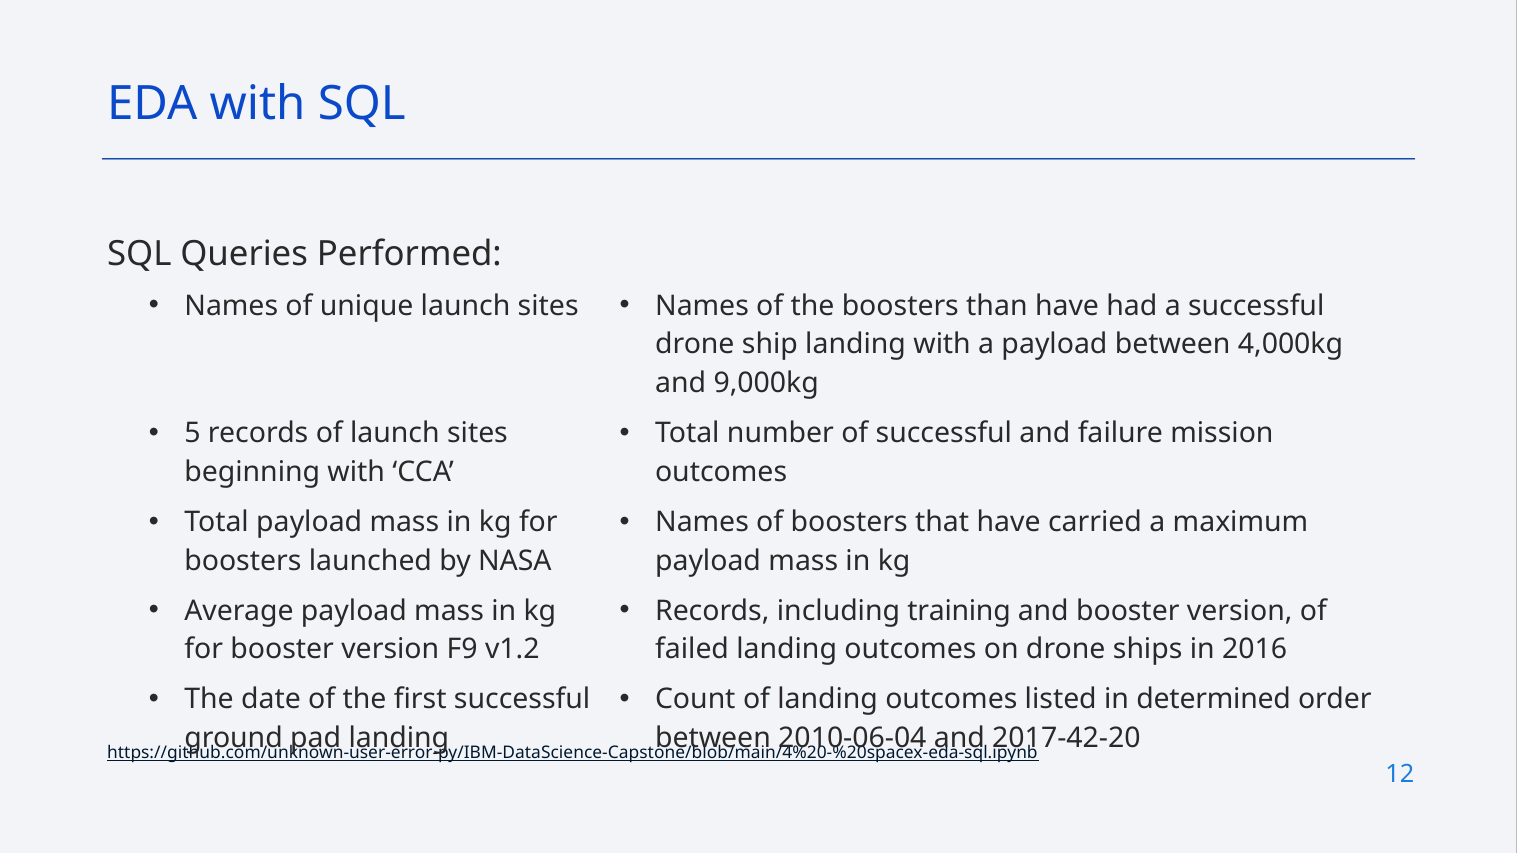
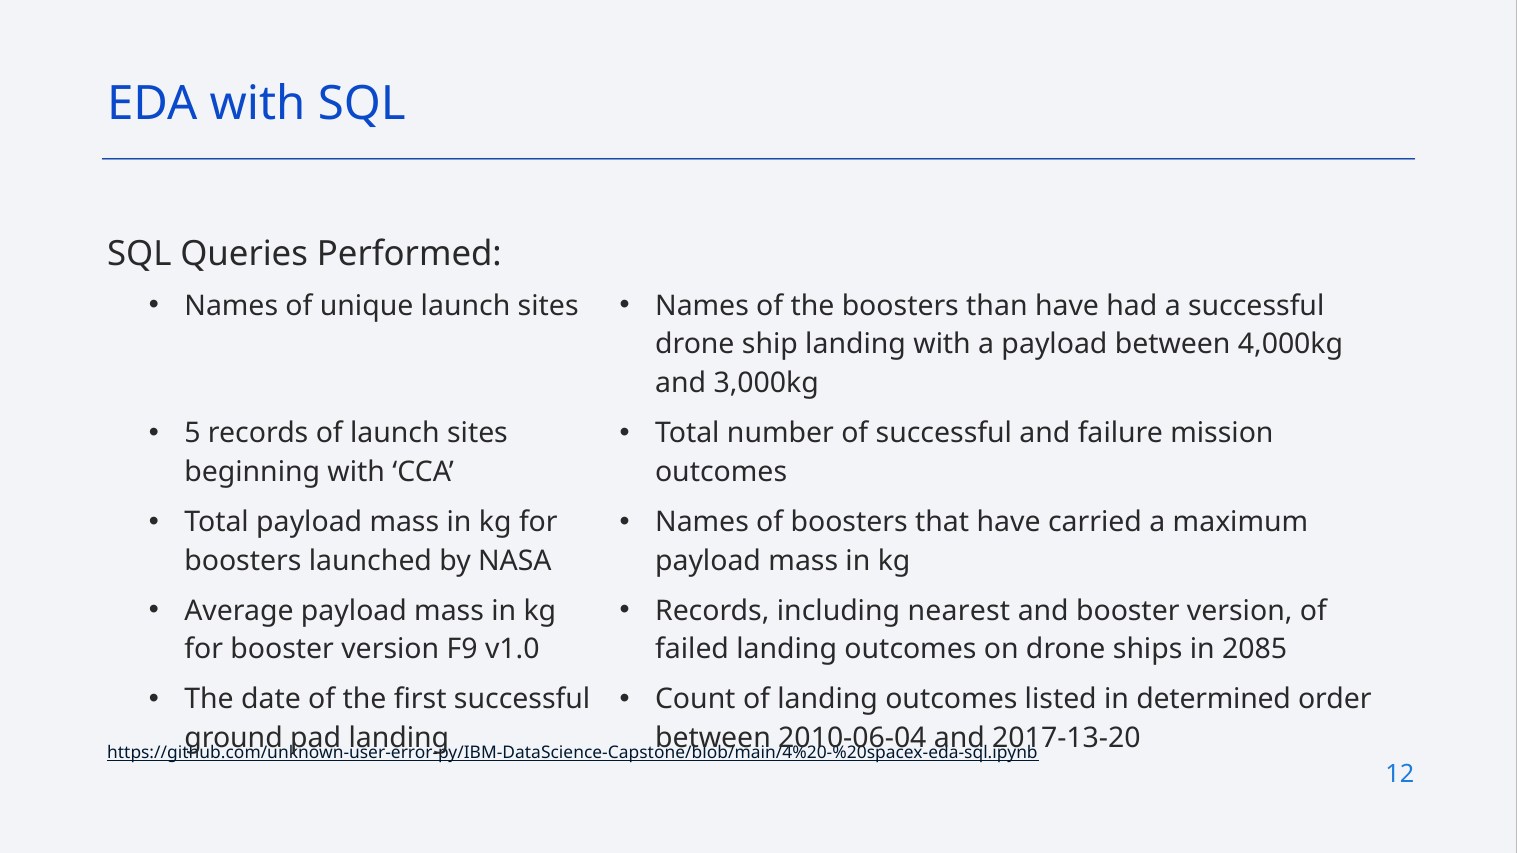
9,000kg: 9,000kg -> 3,000kg (766, 383)
training: training -> nearest (959, 611)
v1.2: v1.2 -> v1.0 (512, 650)
2016: 2016 -> 2085 (1255, 650)
2017-42-20: 2017-42-20 -> 2017-13-20 (1066, 738)
